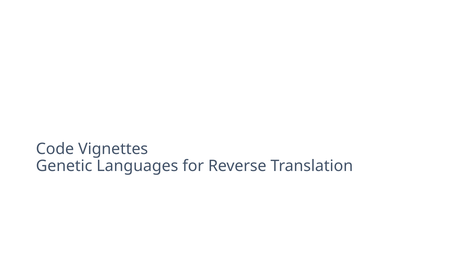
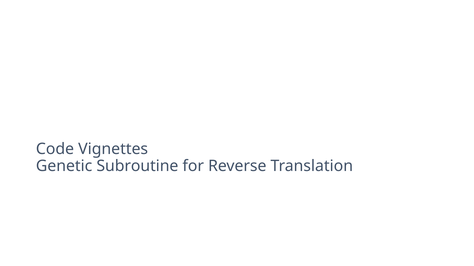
Languages: Languages -> Subroutine (137, 166)
